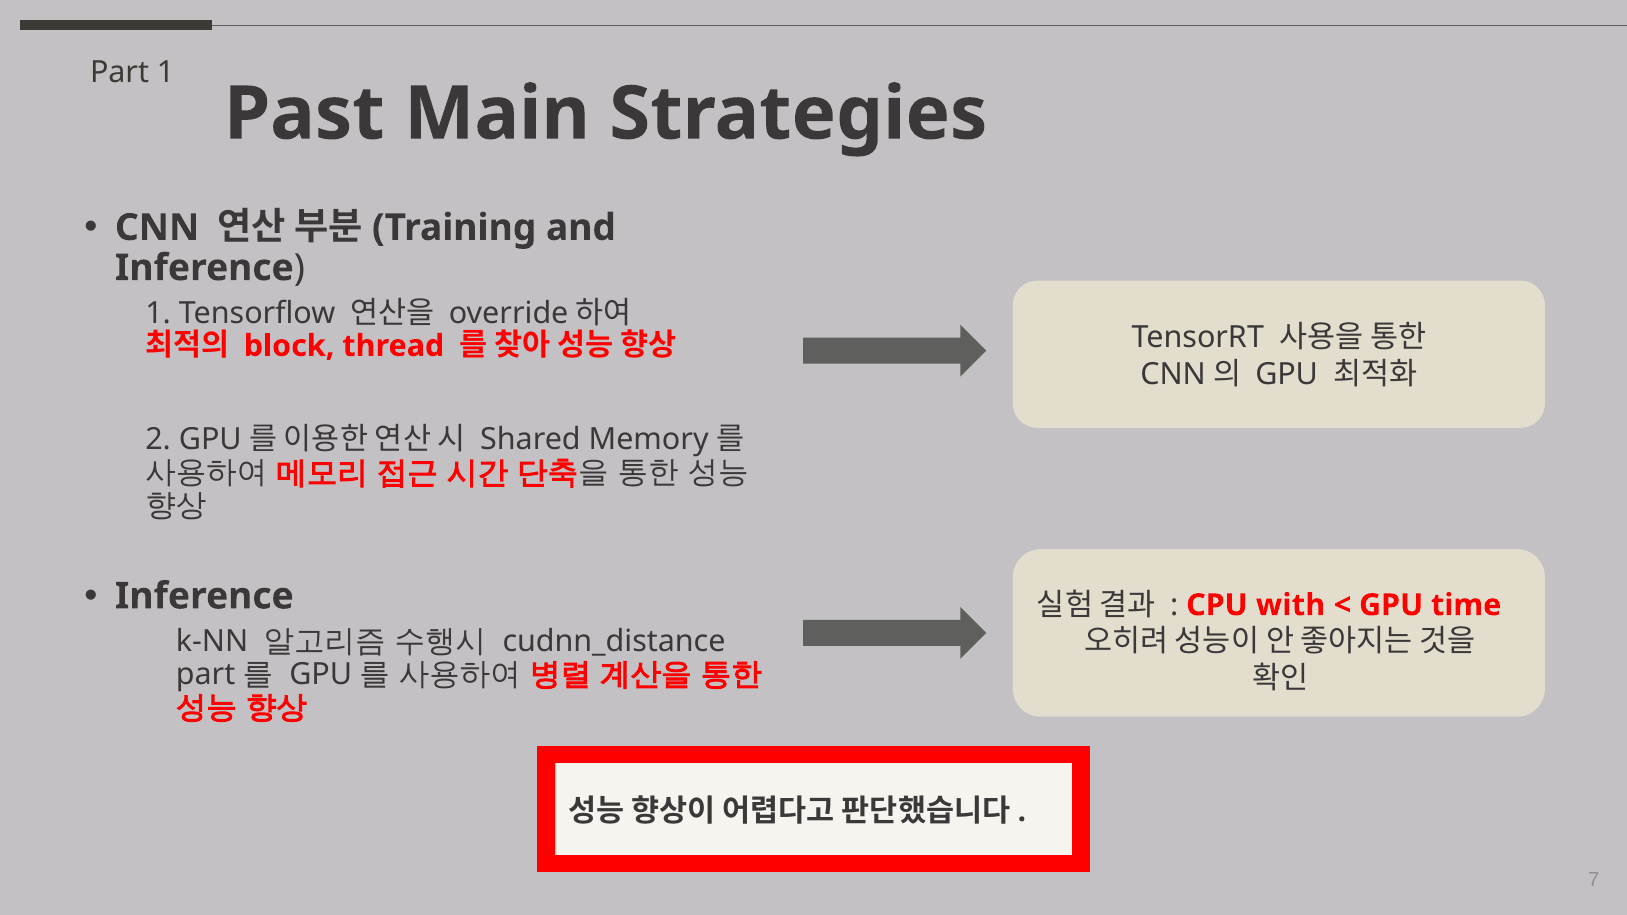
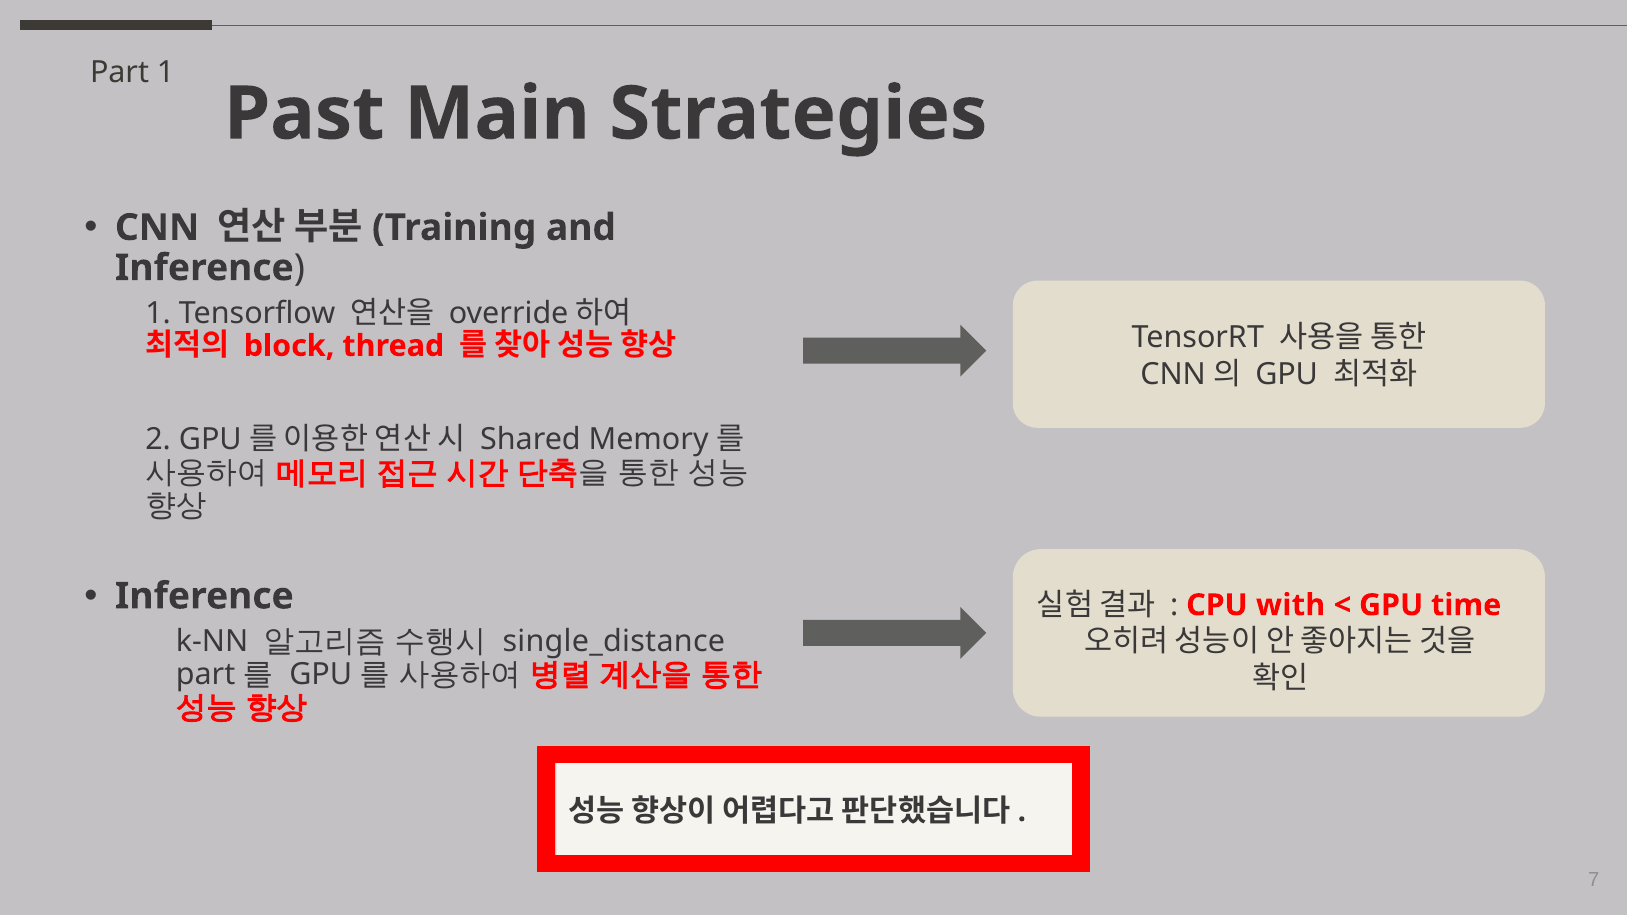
cudnn_distance: cudnn_distance -> single_distance (614, 641)
